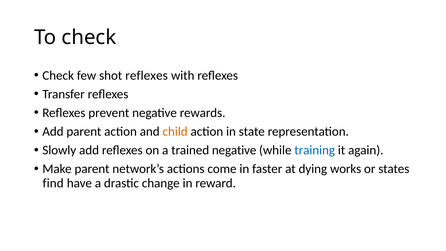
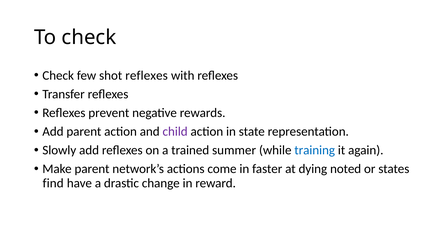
child colour: orange -> purple (175, 132)
trained negative: negative -> summer (234, 150)
works: works -> noted (346, 169)
